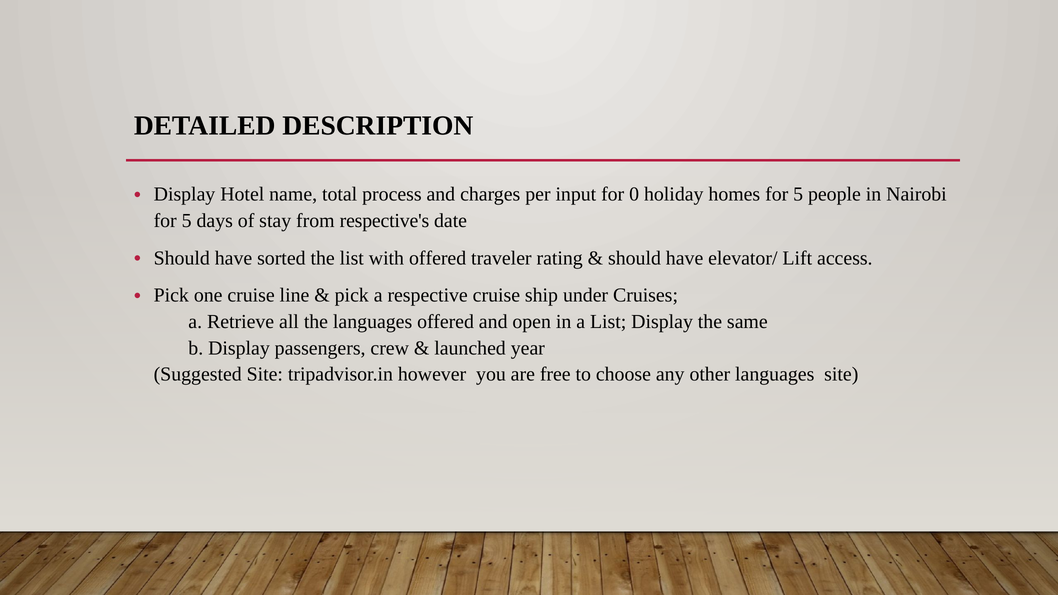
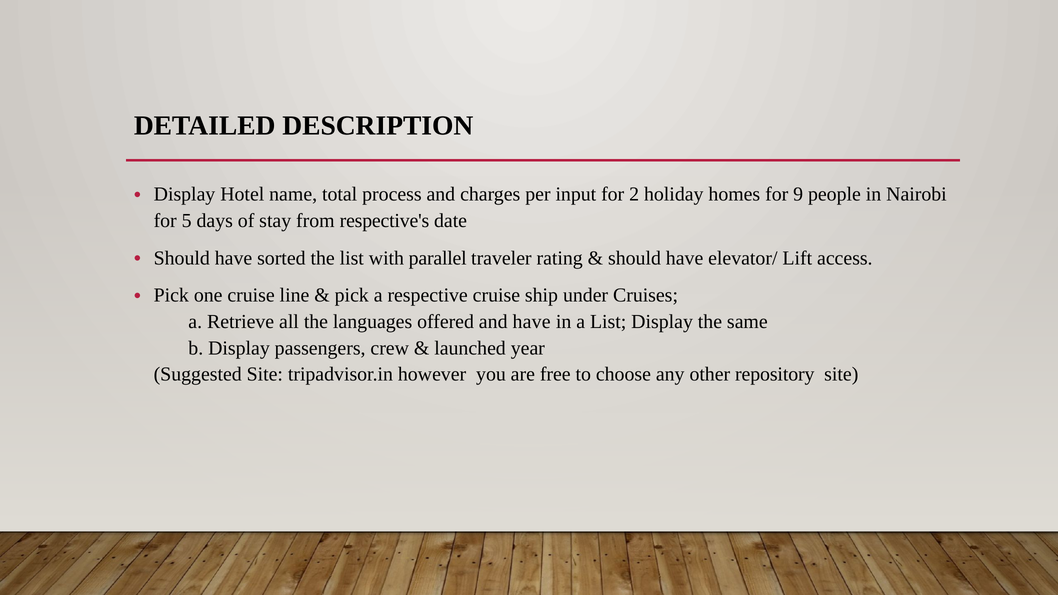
0: 0 -> 2 (634, 194)
homes for 5: 5 -> 9 (798, 194)
with offered: offered -> parallel (438, 258)
and open: open -> have (532, 322)
other languages: languages -> repository (775, 374)
